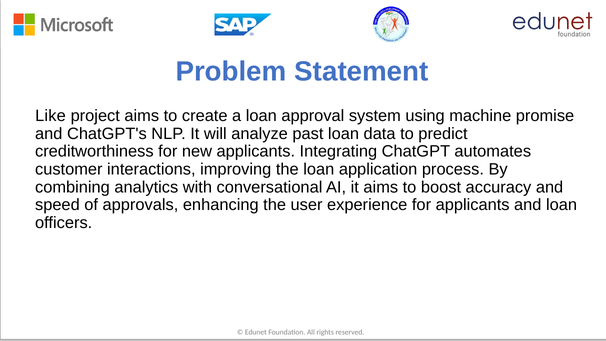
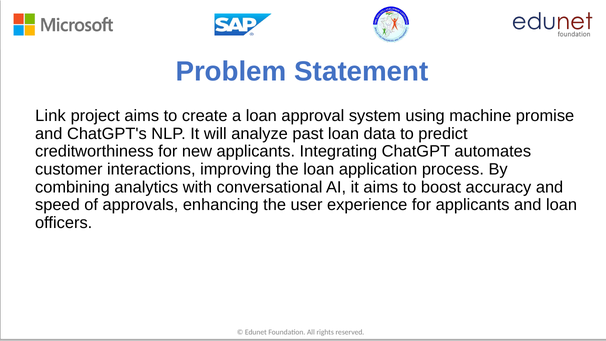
Like: Like -> Link (50, 116)
